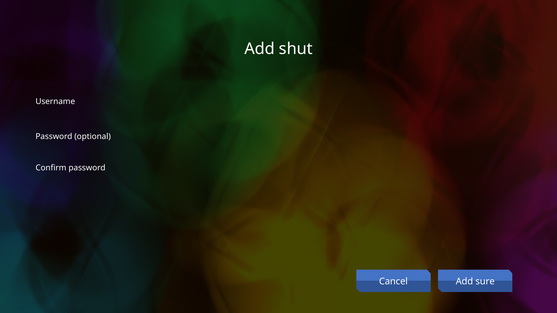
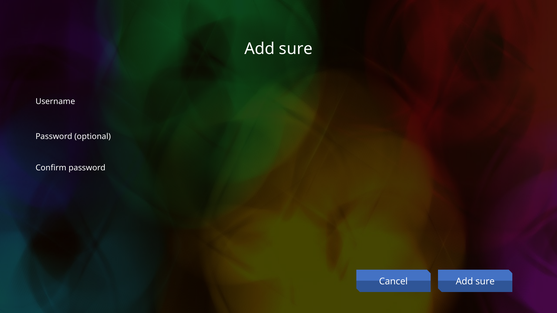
shut: shut -> sure (296, 49)
